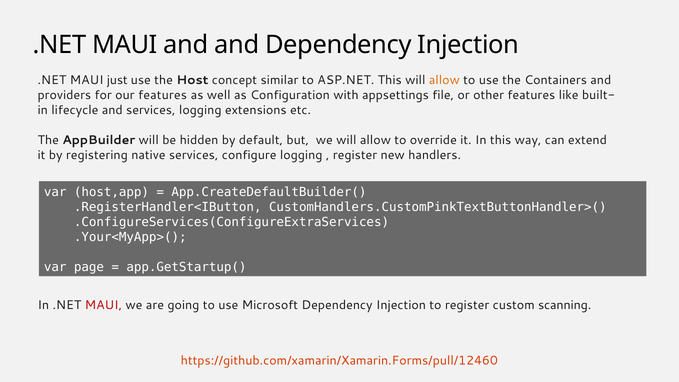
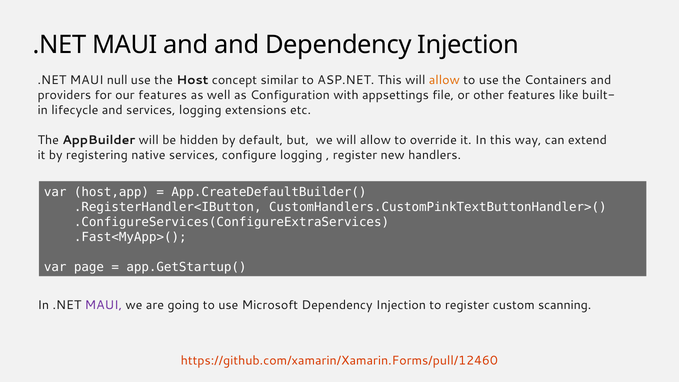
just: just -> null (117, 80)
.Your<MyApp>(: .Your<MyApp>( -> .Fast<MyApp>( (130, 237)
MAUI colour: red -> purple (103, 305)
